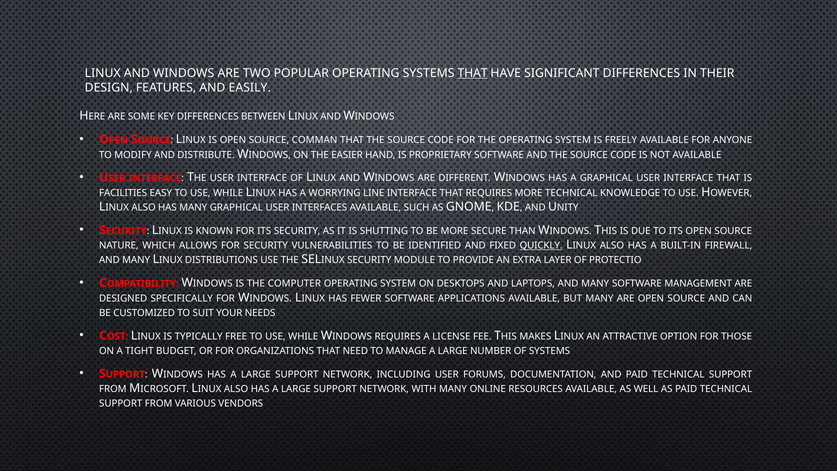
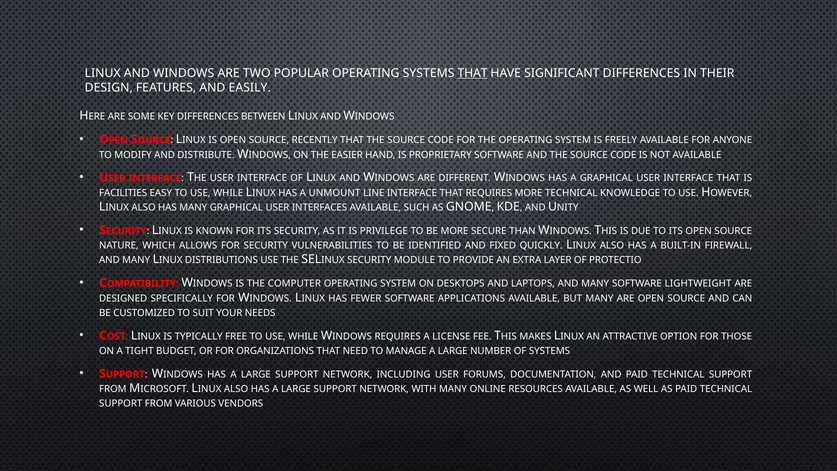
COMMAN: COMMAN -> RECENTLY (315, 140)
WORRYING: WORRYING -> UNMOUNT (335, 193)
SHUTTING: SHUTTING -> PRIVILEGE (384, 231)
QUICKLY underline: present -> none (541, 246)
MANAGEMENT: MANAGEMENT -> LIGHTWEIGHT (698, 284)
